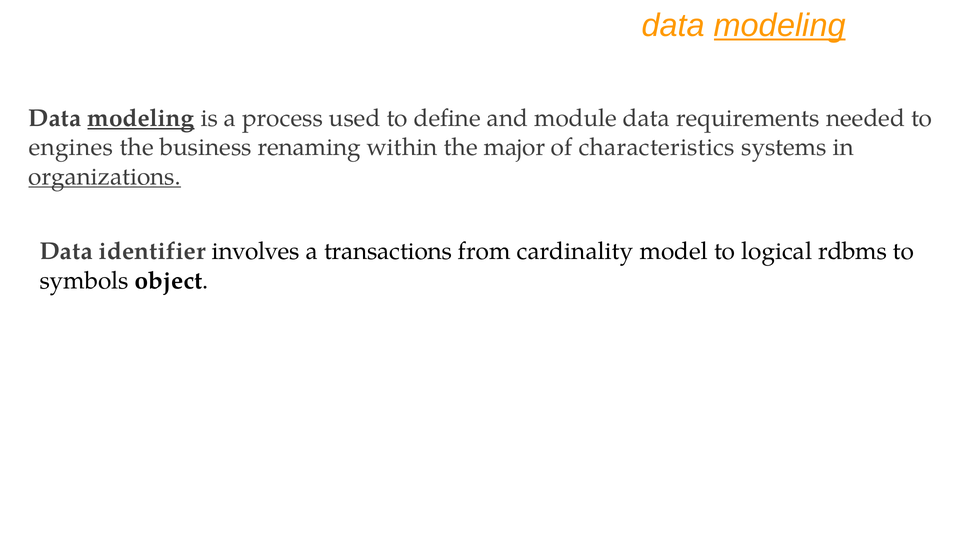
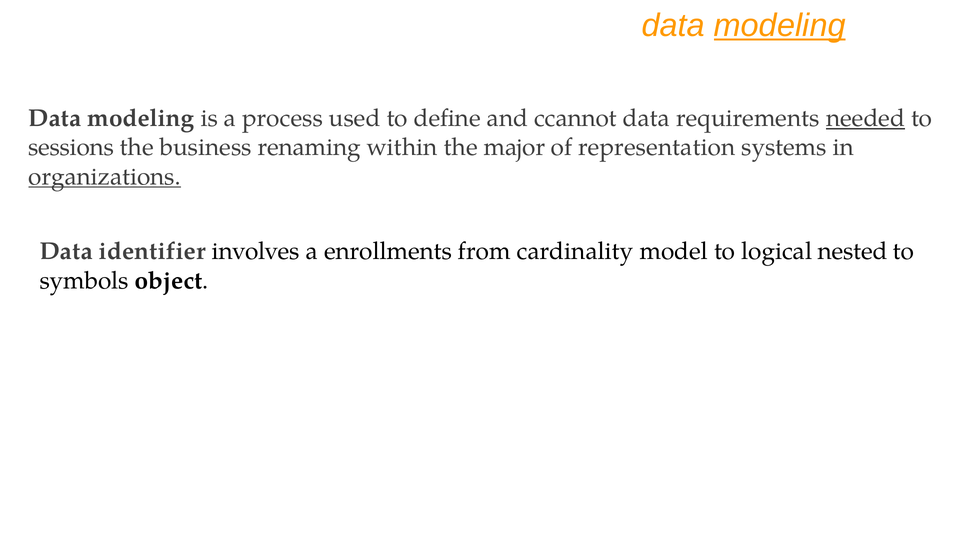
modeling underline: present -> none (141, 118)
module: module -> ccannot (576, 118)
needed underline: none -> present (866, 118)
engines: engines -> sessions (71, 147)
characteristics: characteristics -> representation (657, 147)
transactions: transactions -> enrollments (388, 251)
rdbms: rdbms -> nested (853, 251)
